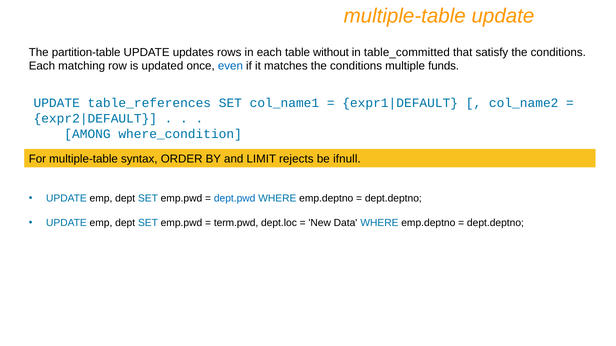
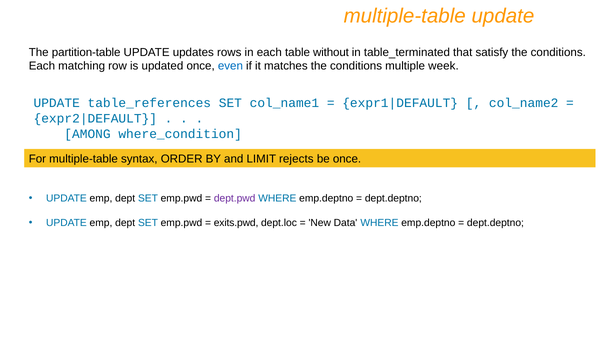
table_committed: table_committed -> table_terminated (407, 52)
funds: funds -> week (444, 66)
be ifnull: ifnull -> once (347, 159)
dept.pwd colour: blue -> purple (235, 199)
term.pwd: term.pwd -> exits.pwd (236, 223)
